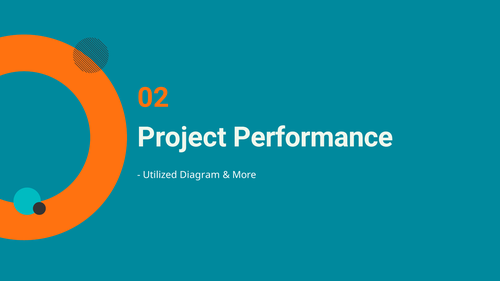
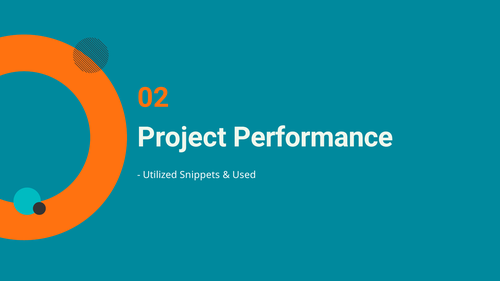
Diagram: Diagram -> Snippets (200, 175)
More: More -> Used (244, 175)
